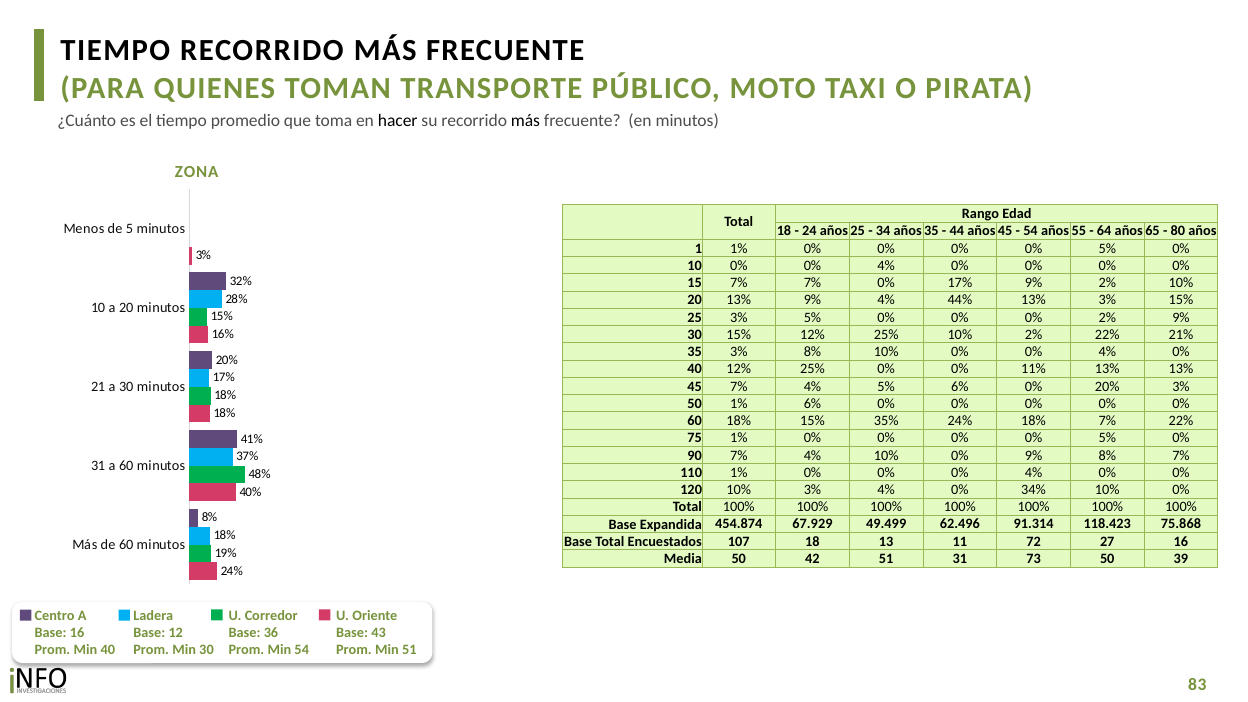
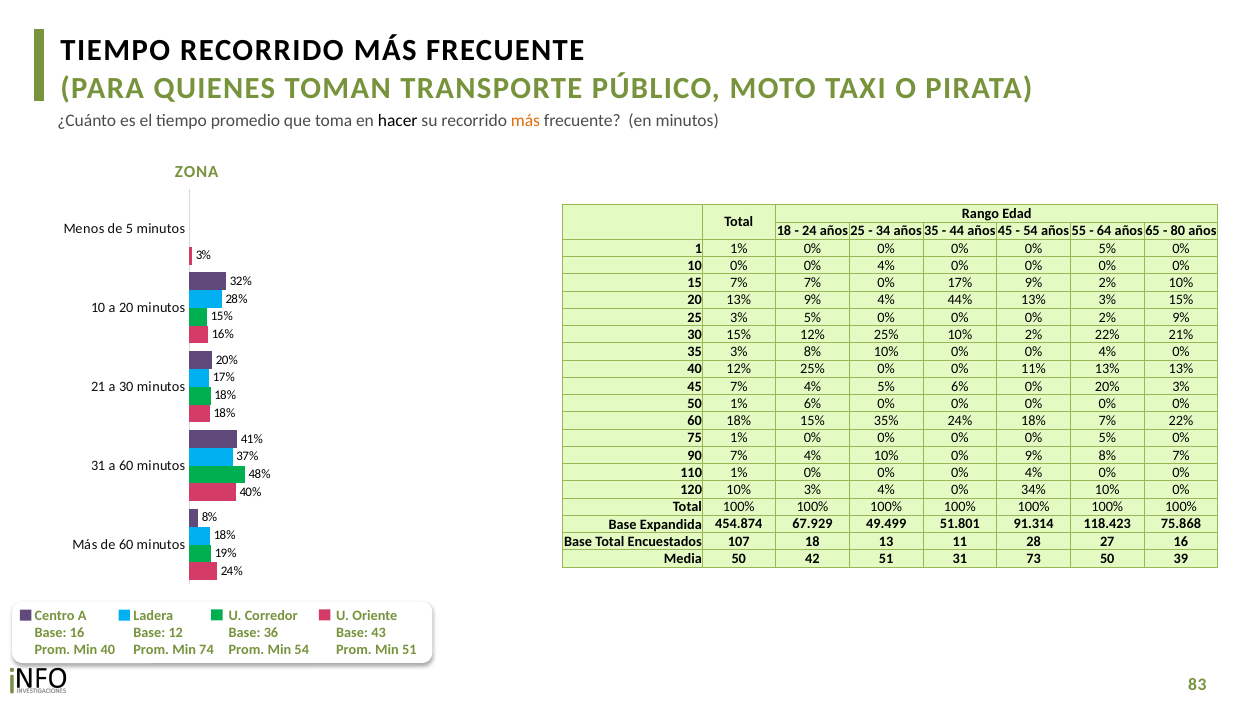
más colour: black -> orange (526, 120)
62.496: 62.496 -> 51.801 (960, 524)
72: 72 -> 28 (1034, 542)
Min 30: 30 -> 74 (206, 650)
